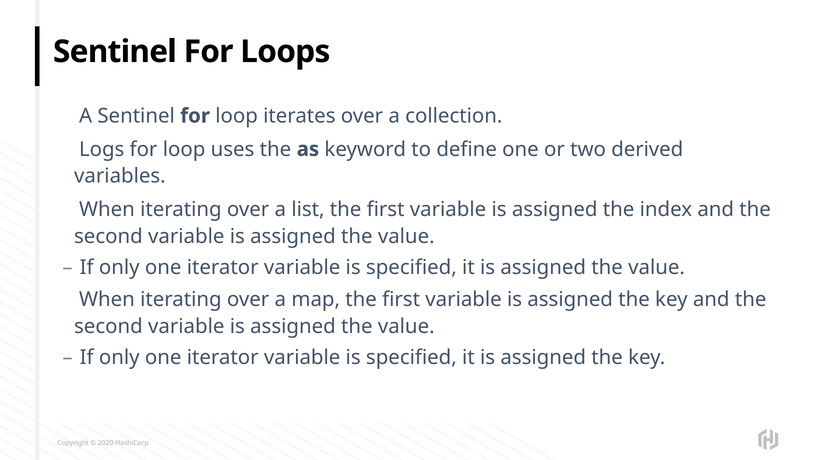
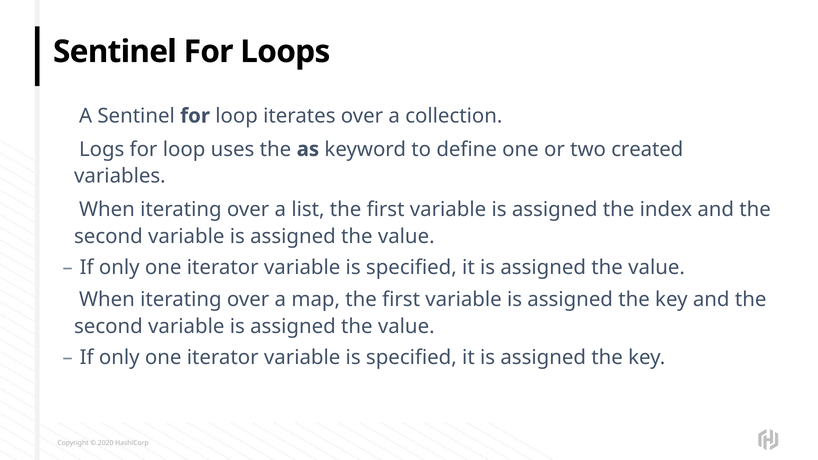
derived: derived -> created (647, 149)
